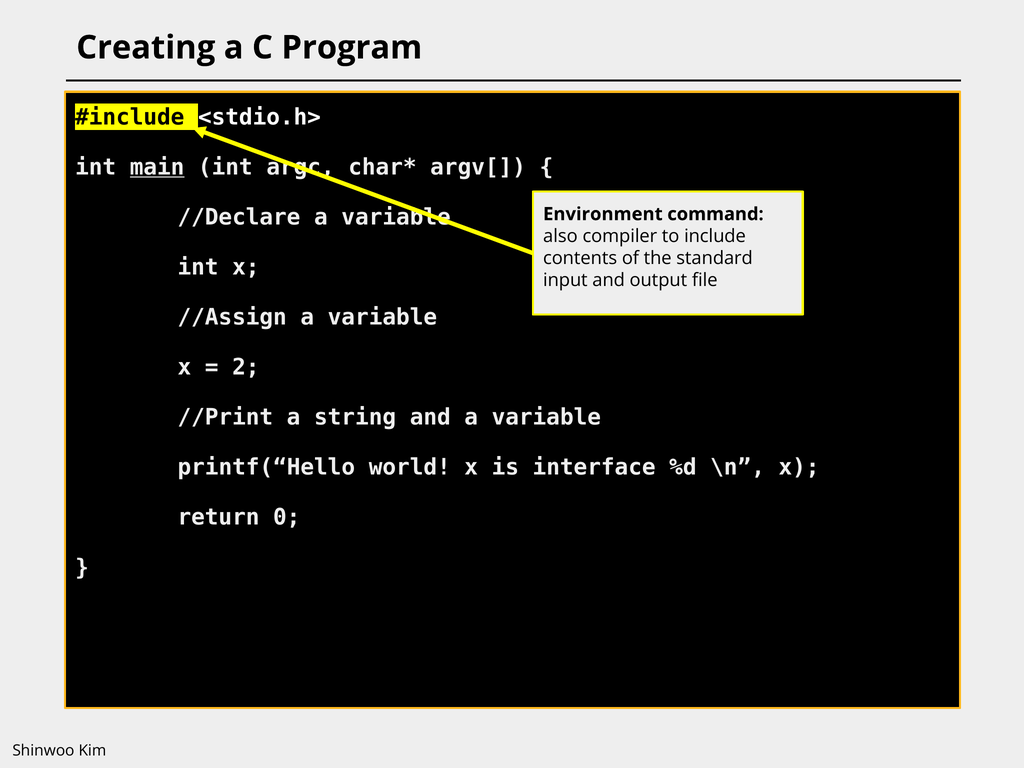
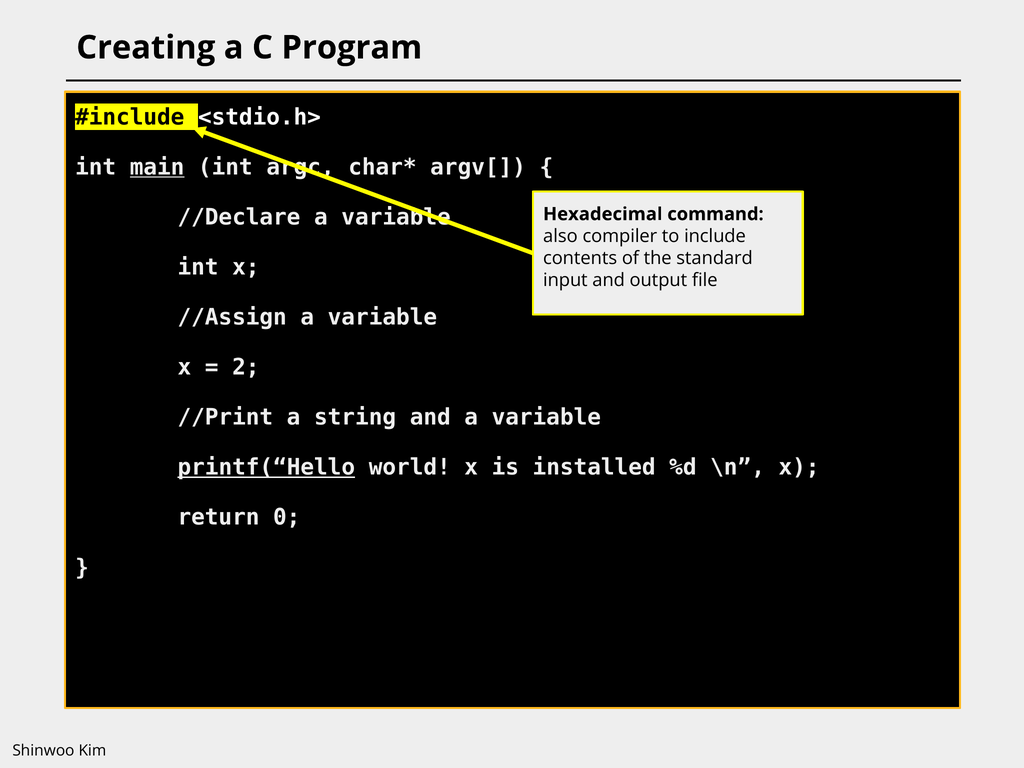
Environment: Environment -> Hexadecimal (603, 214)
printf(“Hello underline: none -> present (266, 467)
interface: interface -> installed (594, 467)
